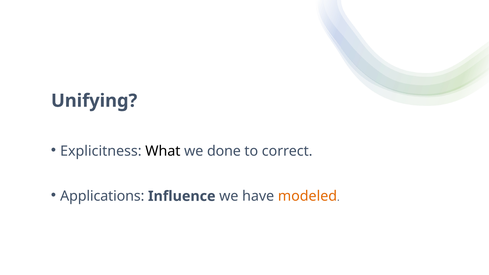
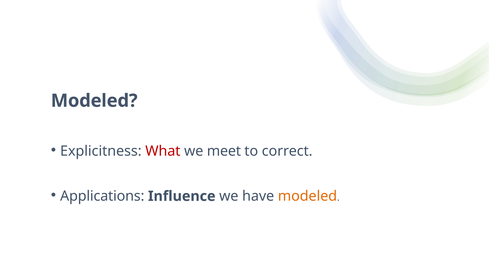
Unifying: Unifying -> Modeled (94, 101)
What colour: black -> red (163, 151)
done: done -> meet (224, 151)
